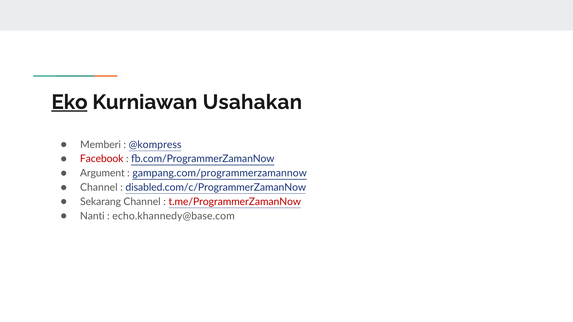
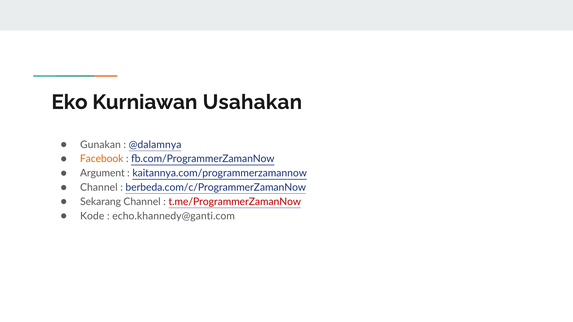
Eko underline: present -> none (69, 102)
Memberi: Memberi -> Gunakan (100, 145)
@kompress: @kompress -> @dalamnya (155, 145)
Facebook colour: red -> orange (102, 159)
gampang.com/programmerzamannow: gampang.com/programmerzamannow -> kaitannya.com/programmerzamannow (220, 173)
disabled.com/c/ProgrammerZamanNow: disabled.com/c/ProgrammerZamanNow -> berbeda.com/c/ProgrammerZamanNow (216, 188)
Nanti: Nanti -> Kode (92, 216)
echo.khannedy@base.com: echo.khannedy@base.com -> echo.khannedy@ganti.com (174, 216)
